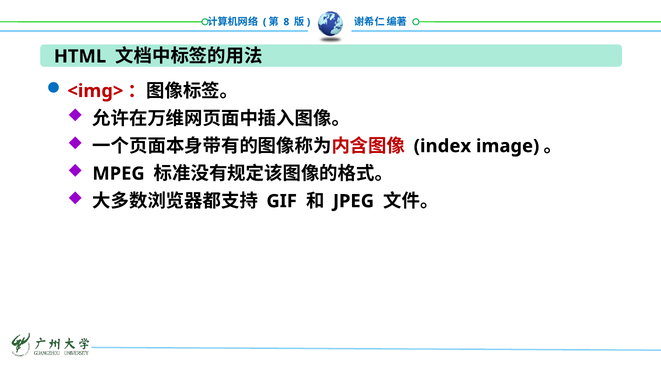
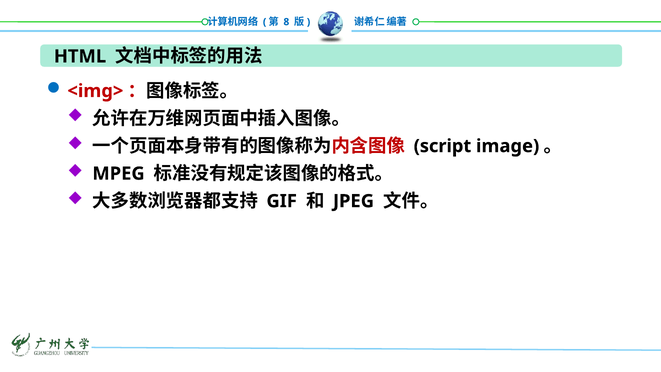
index: index -> script (442, 146)
